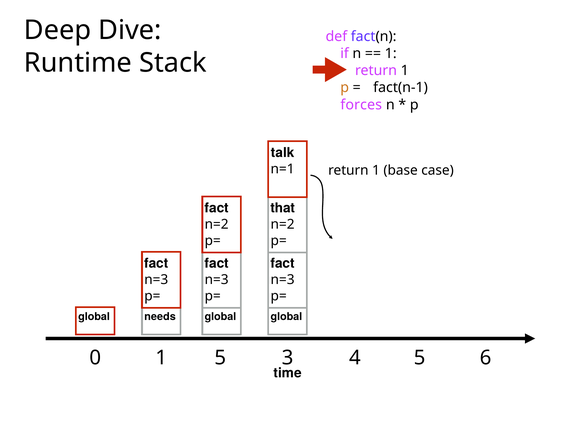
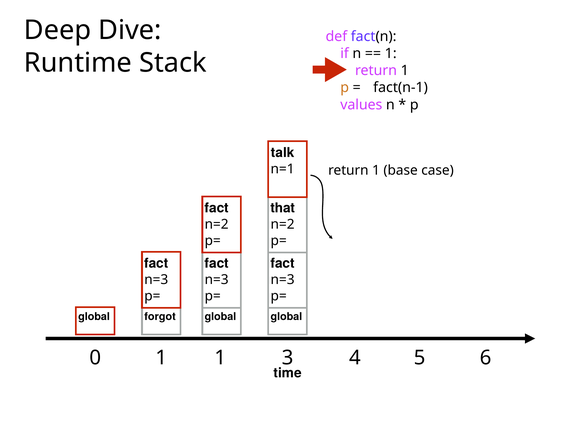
forces: forces -> values (361, 105)
needs: needs -> forgot (160, 316)
1 5: 5 -> 1 (220, 357)
